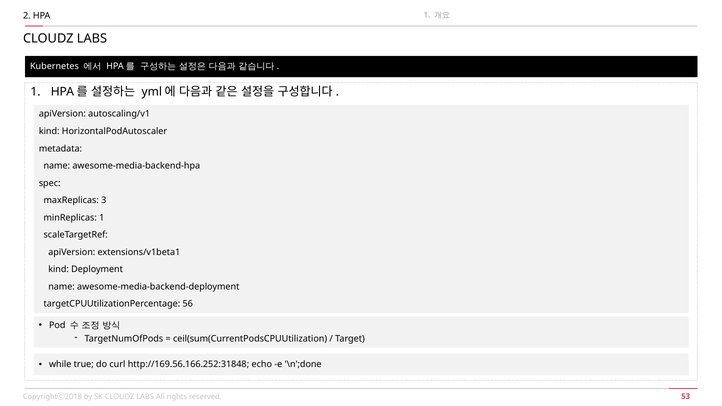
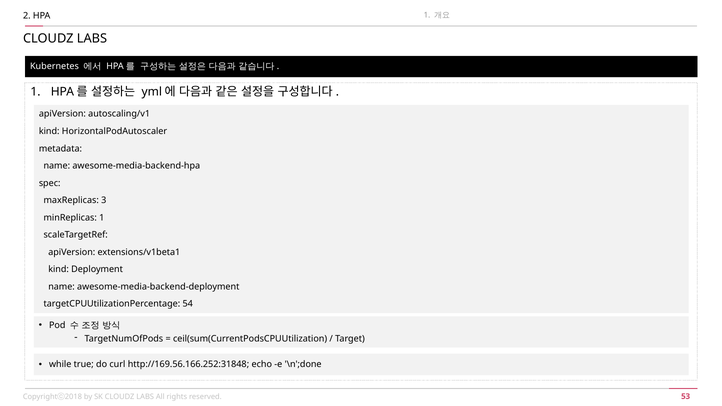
56: 56 -> 54 (188, 304)
